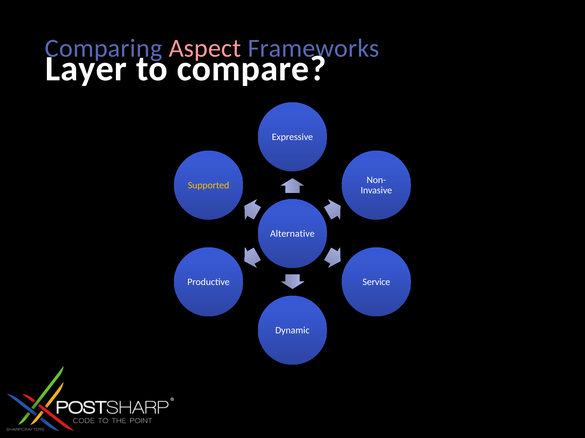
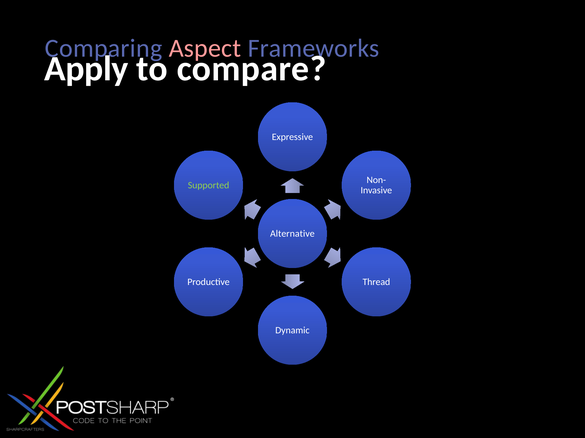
Layer: Layer -> Apply (86, 69)
Supported colour: yellow -> light green (209, 185)
Service: Service -> Thread (376, 282)
